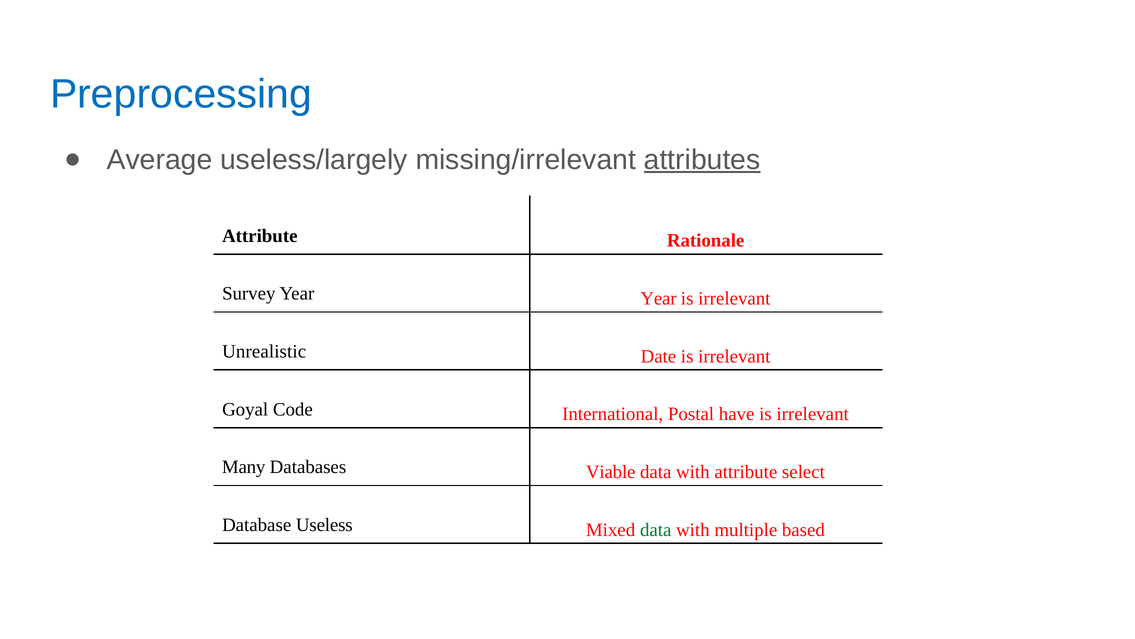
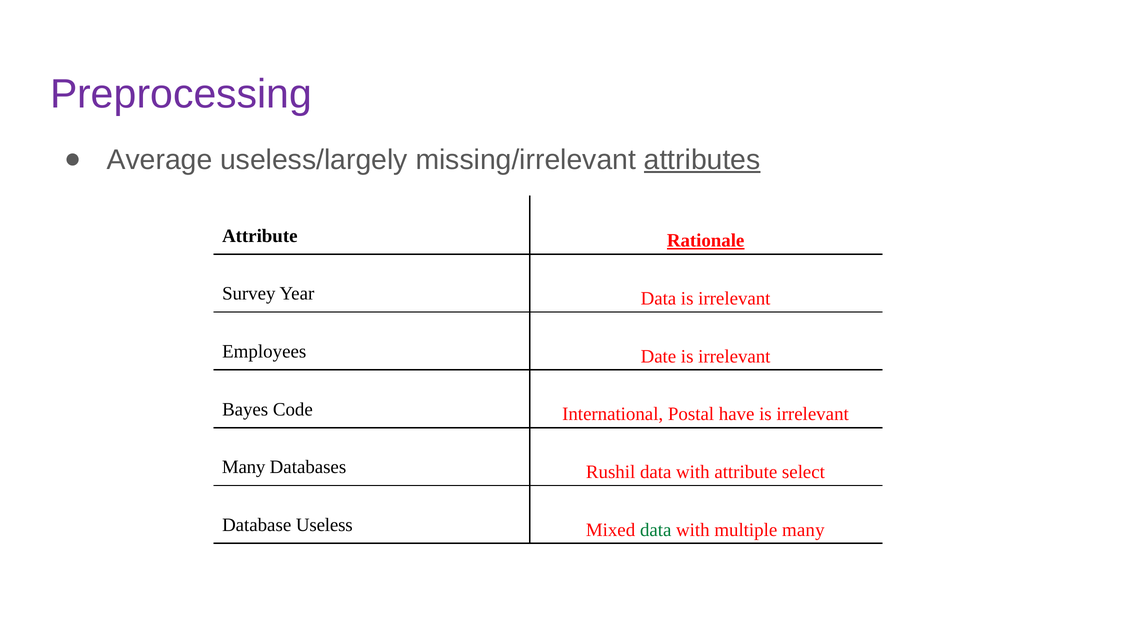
Preprocessing colour: blue -> purple (181, 94)
Rationale underline: none -> present (706, 240)
Year Year: Year -> Data (658, 298)
Unrealistic: Unrealistic -> Employees (264, 351)
Goyal: Goyal -> Bayes (245, 409)
Viable: Viable -> Rushil (611, 472)
multiple based: based -> many (803, 529)
